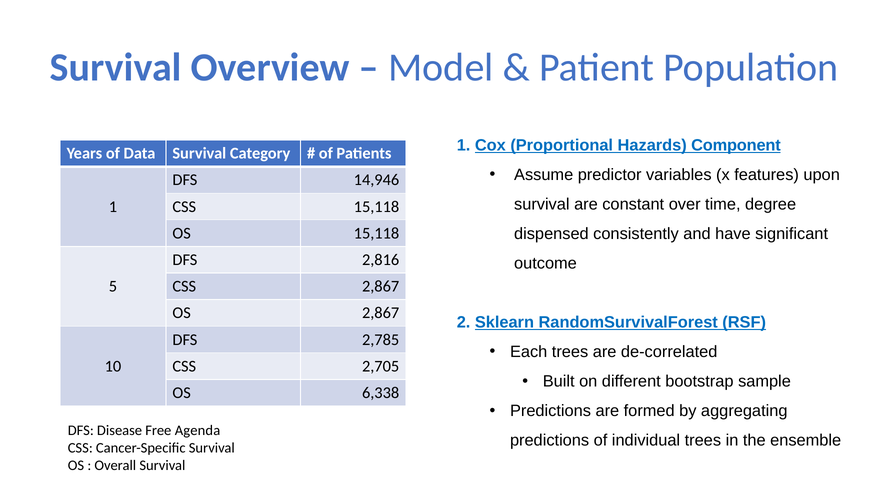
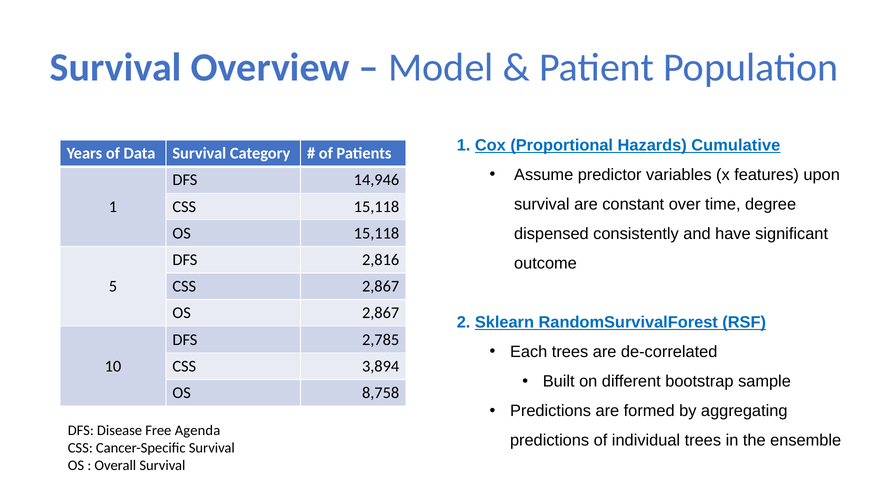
Component: Component -> Cumulative (736, 145)
2,705: 2,705 -> 3,894 (381, 366)
6,338: 6,338 -> 8,758 (381, 393)
